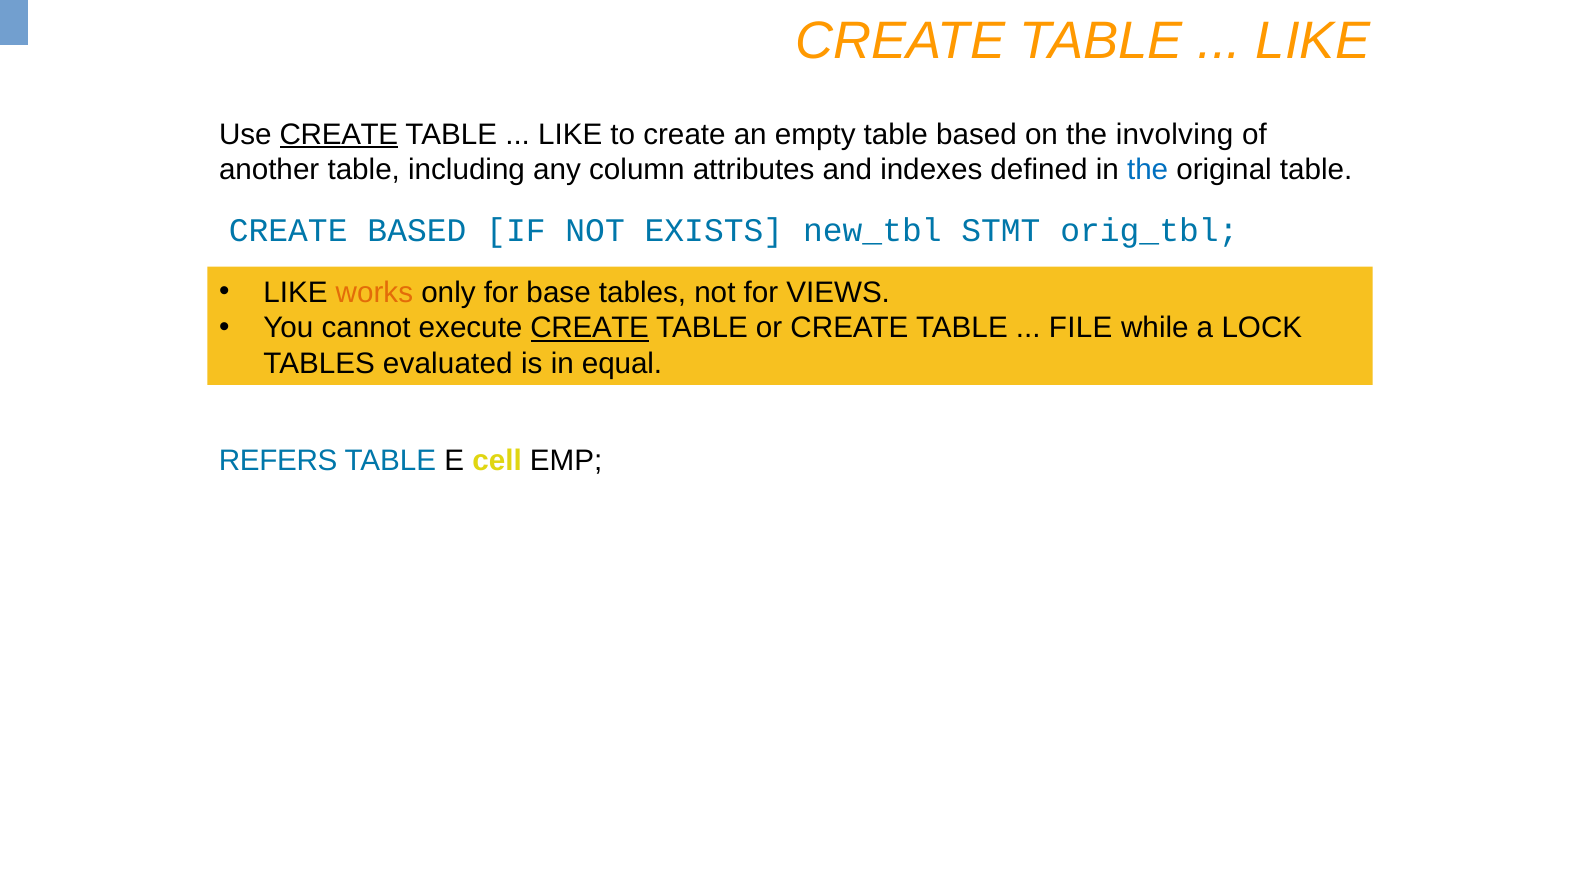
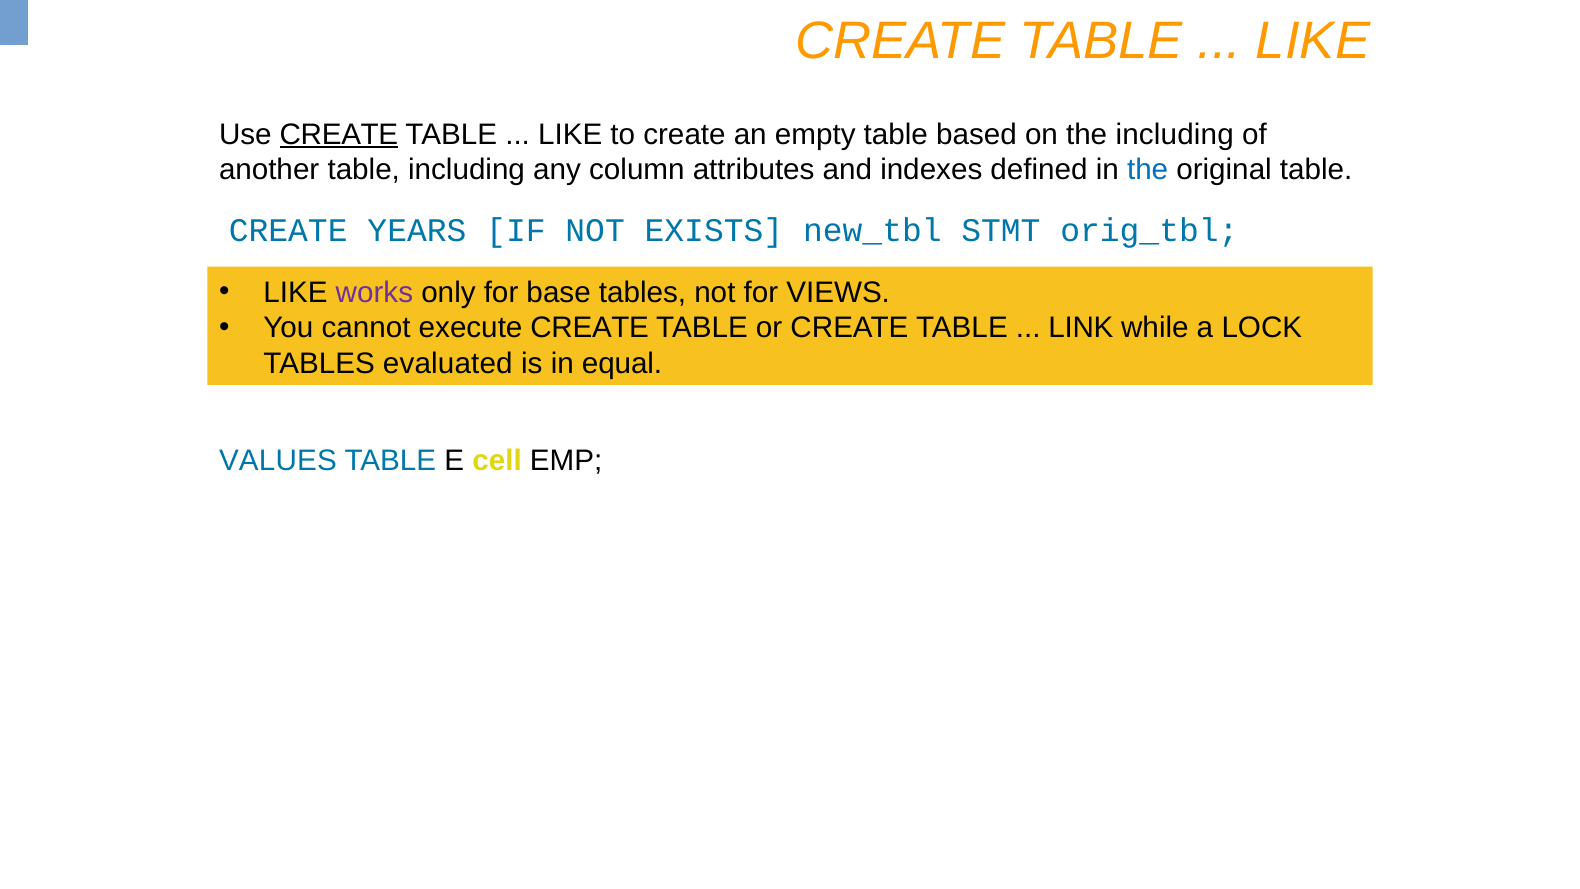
the involving: involving -> including (1175, 134)
CREATE BASED: BASED -> YEARS (417, 231)
works colour: orange -> purple (374, 292)
CREATE underline: present -> none (590, 328)
FILE: FILE -> LINK (1081, 328)
REFERS: REFERS -> VALUES (278, 460)
